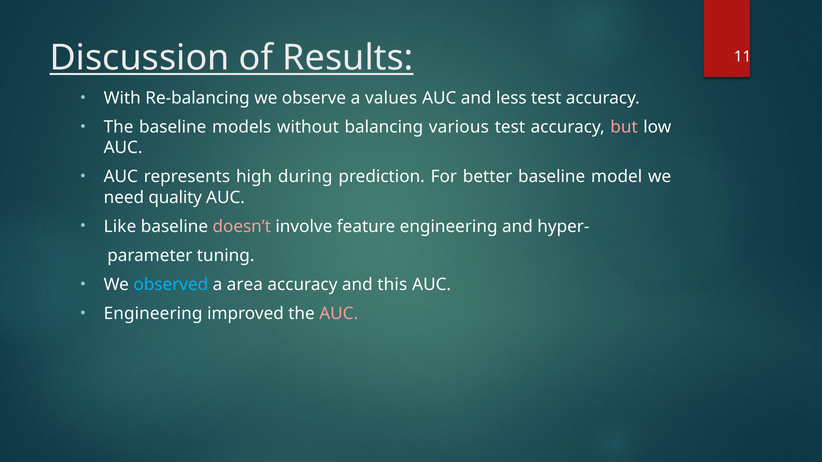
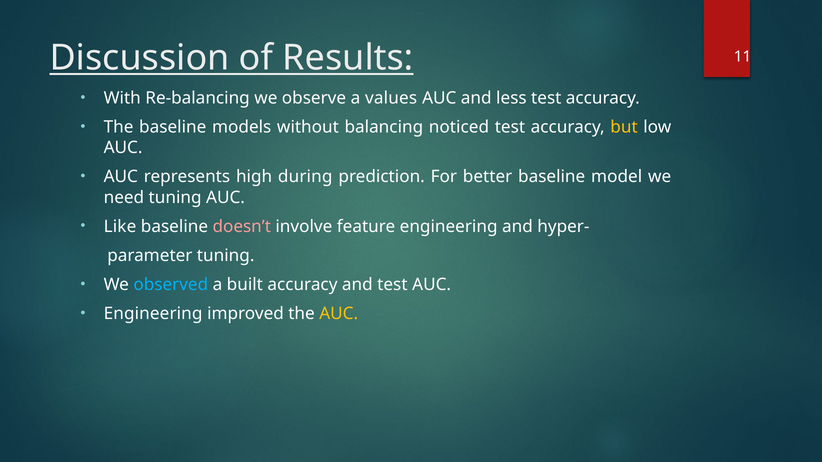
various: various -> noticed (459, 127)
but colour: pink -> yellow (624, 127)
need quality: quality -> tuning (175, 198)
area: area -> built (245, 285)
and this: this -> test (392, 285)
AUC colour: pink -> yellow (339, 314)
